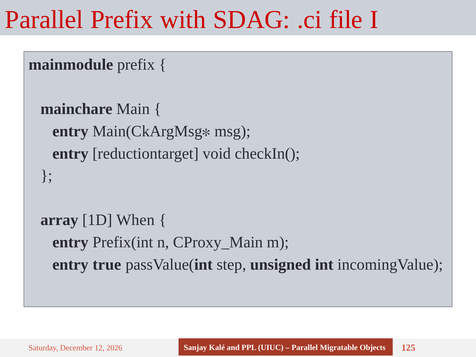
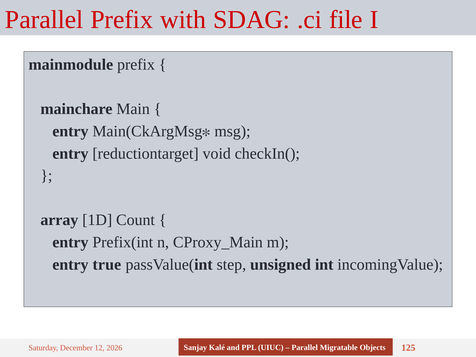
When: When -> Count (136, 220)
